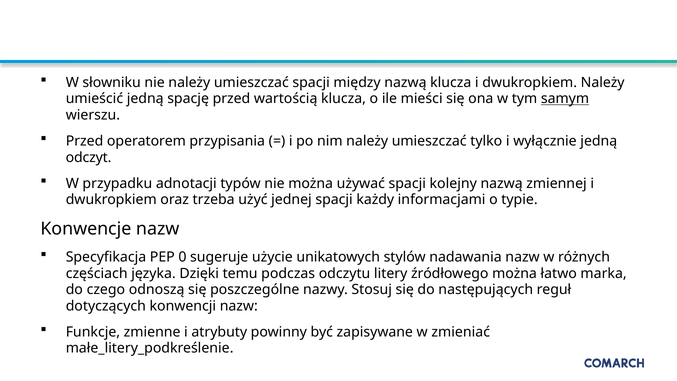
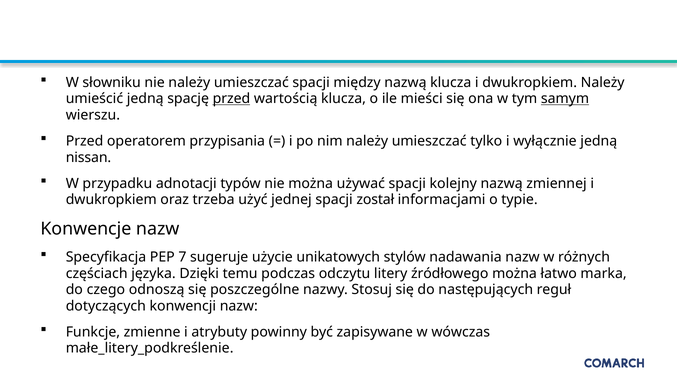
przed underline: none -> present (231, 99)
odczyt: odczyt -> nissan (89, 157)
każdy: każdy -> został (375, 200)
0: 0 -> 7 (182, 257)
zmieniać: zmieniać -> wówczas (461, 332)
